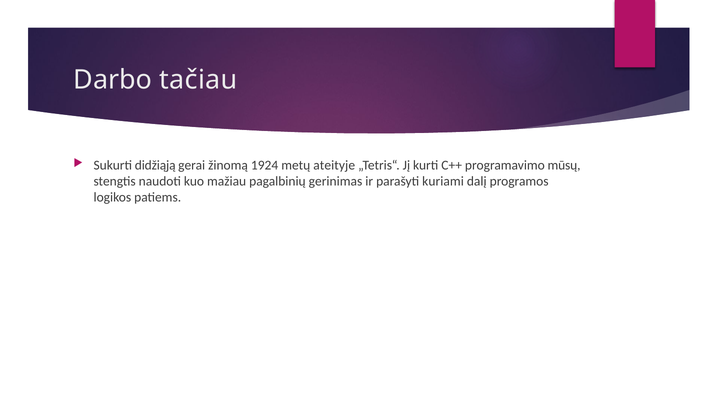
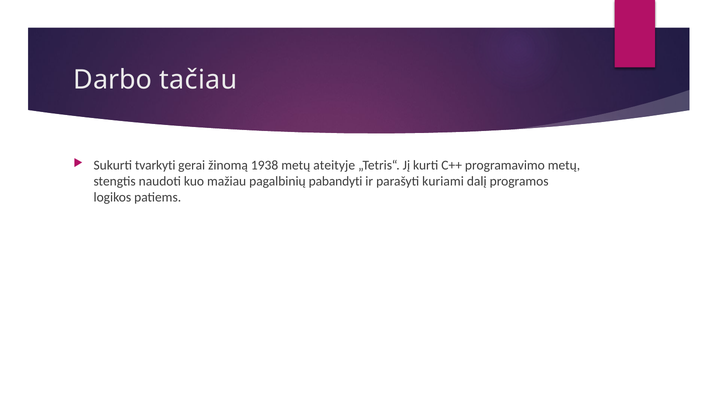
didžiąją: didžiąją -> tvarkyti (155, 165)
1924: 1924 -> 1938 (265, 165)
programavimo mūsų: mūsų -> metų (564, 165)
gerinimas: gerinimas -> pabandyti (336, 181)
